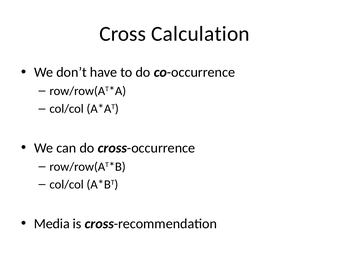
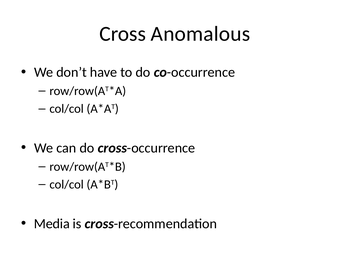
Calculation: Calculation -> Anomalous (200, 34)
